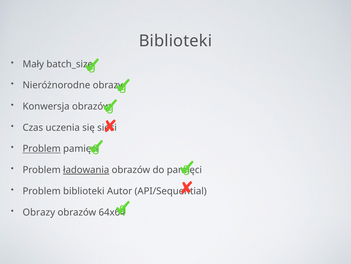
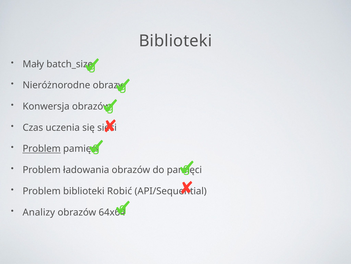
ładowania underline: present -> none (86, 170)
Autor: Autor -> Robić (120, 191)
Obrazy: Obrazy -> Analizy (39, 212)
